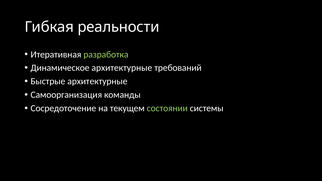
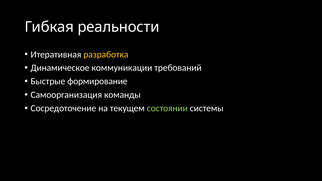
разработка colour: light green -> yellow (106, 54)
Динамическое архитектурные: архитектурные -> коммуникации (122, 68)
Быстрые архитектурные: архитектурные -> формирование (97, 81)
